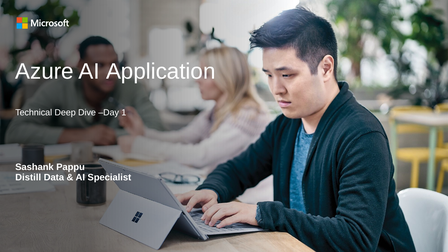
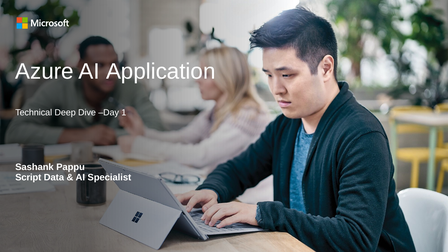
Distill: Distill -> Script (28, 177)
